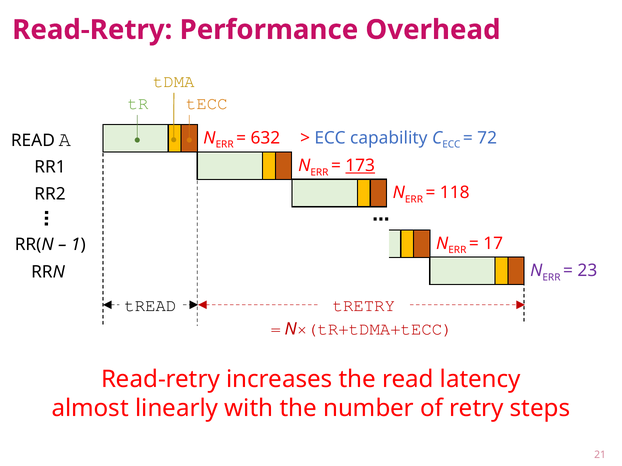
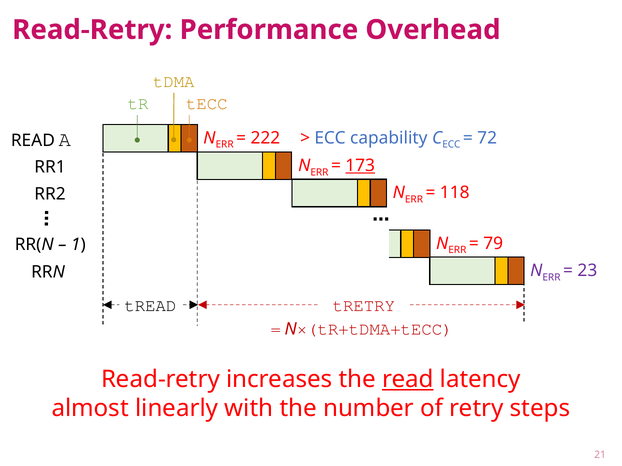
632: 632 -> 222 (265, 138)
17: 17 -> 79 (493, 244)
read underline: none -> present (408, 380)
